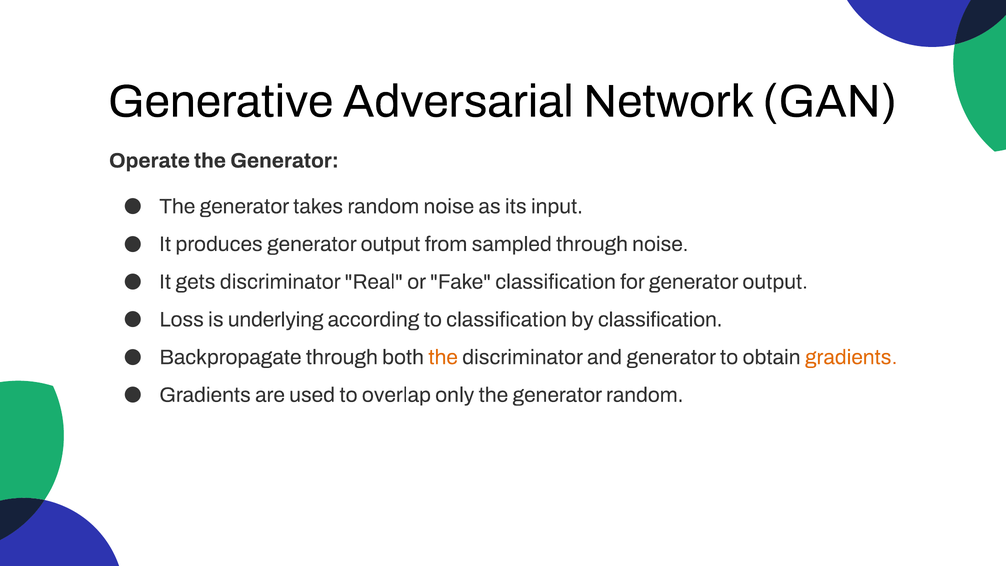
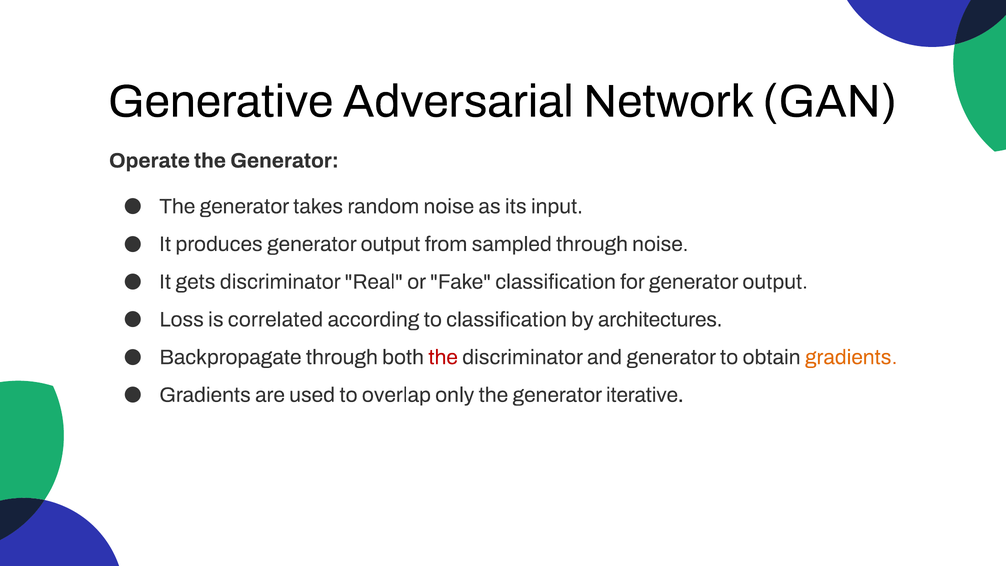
underlying: underlying -> correlated (275, 319)
by classification: classification -> architectures (660, 319)
the colour: orange -> red (443, 357)
generator random: random -> iterative (645, 395)
